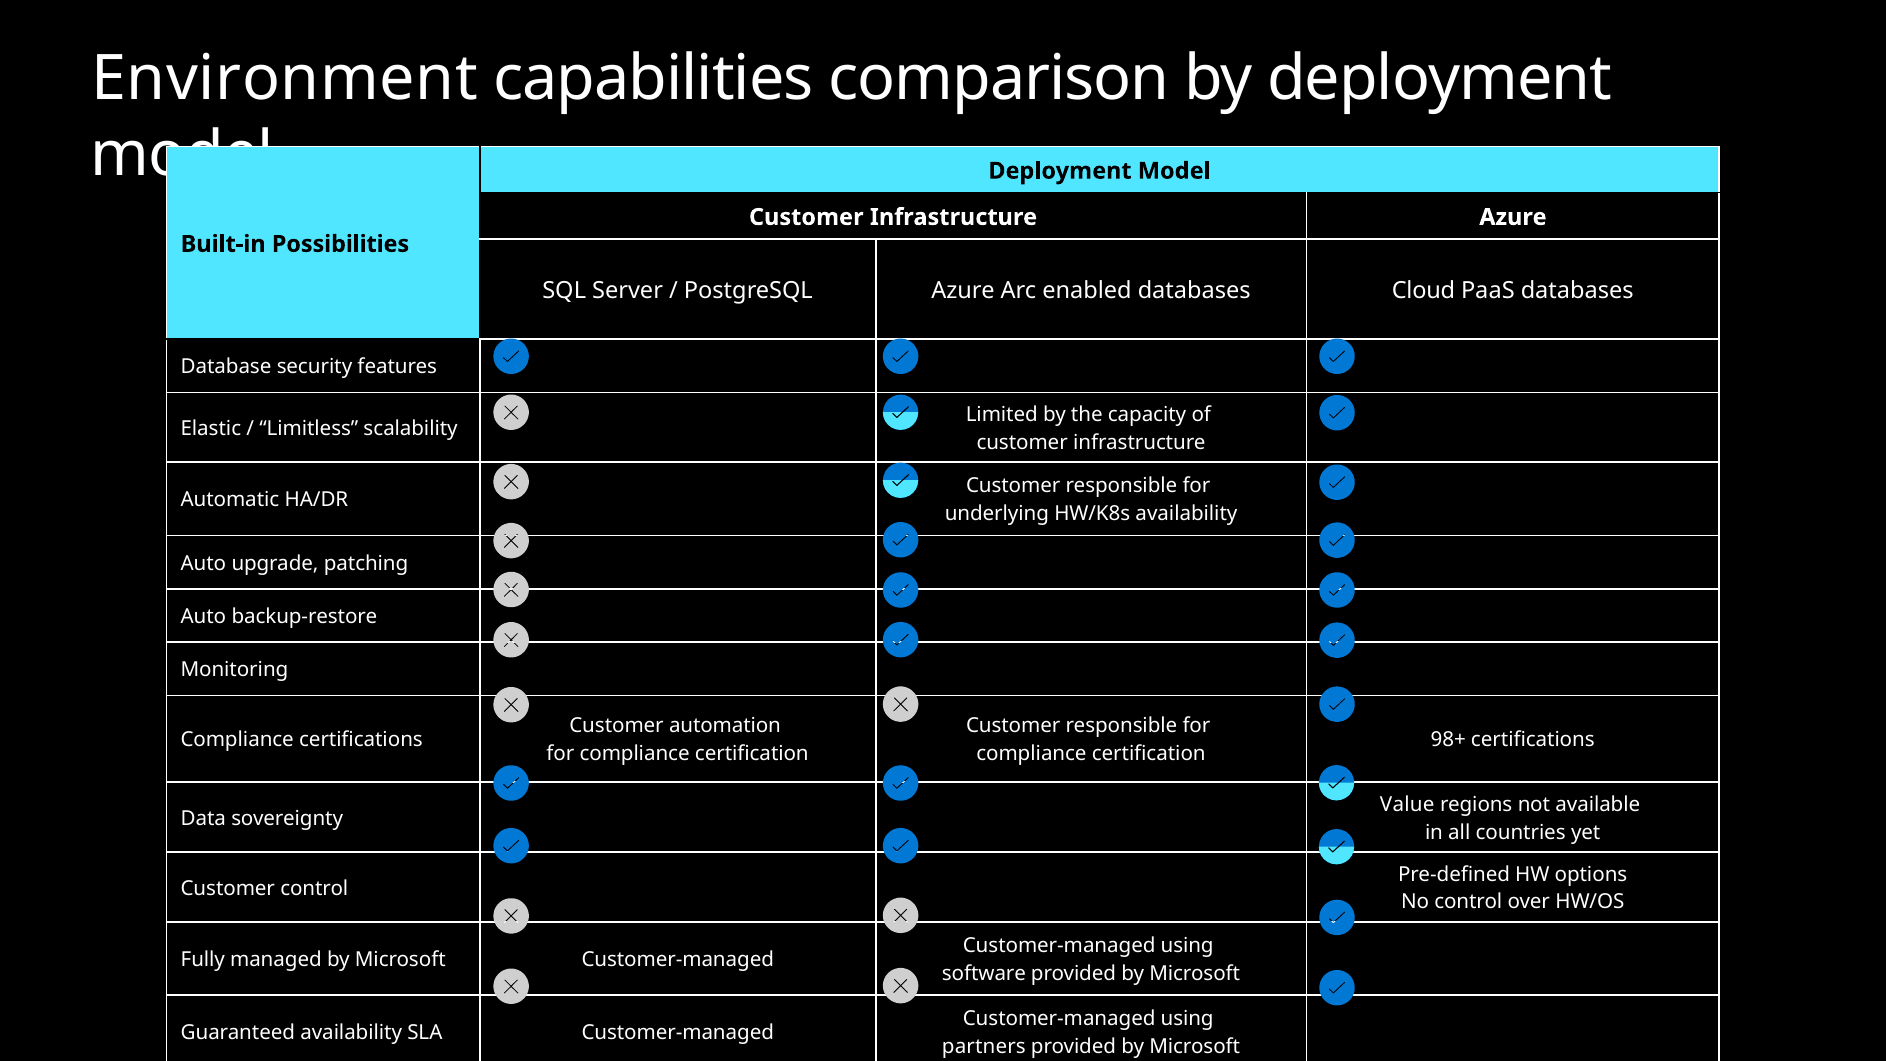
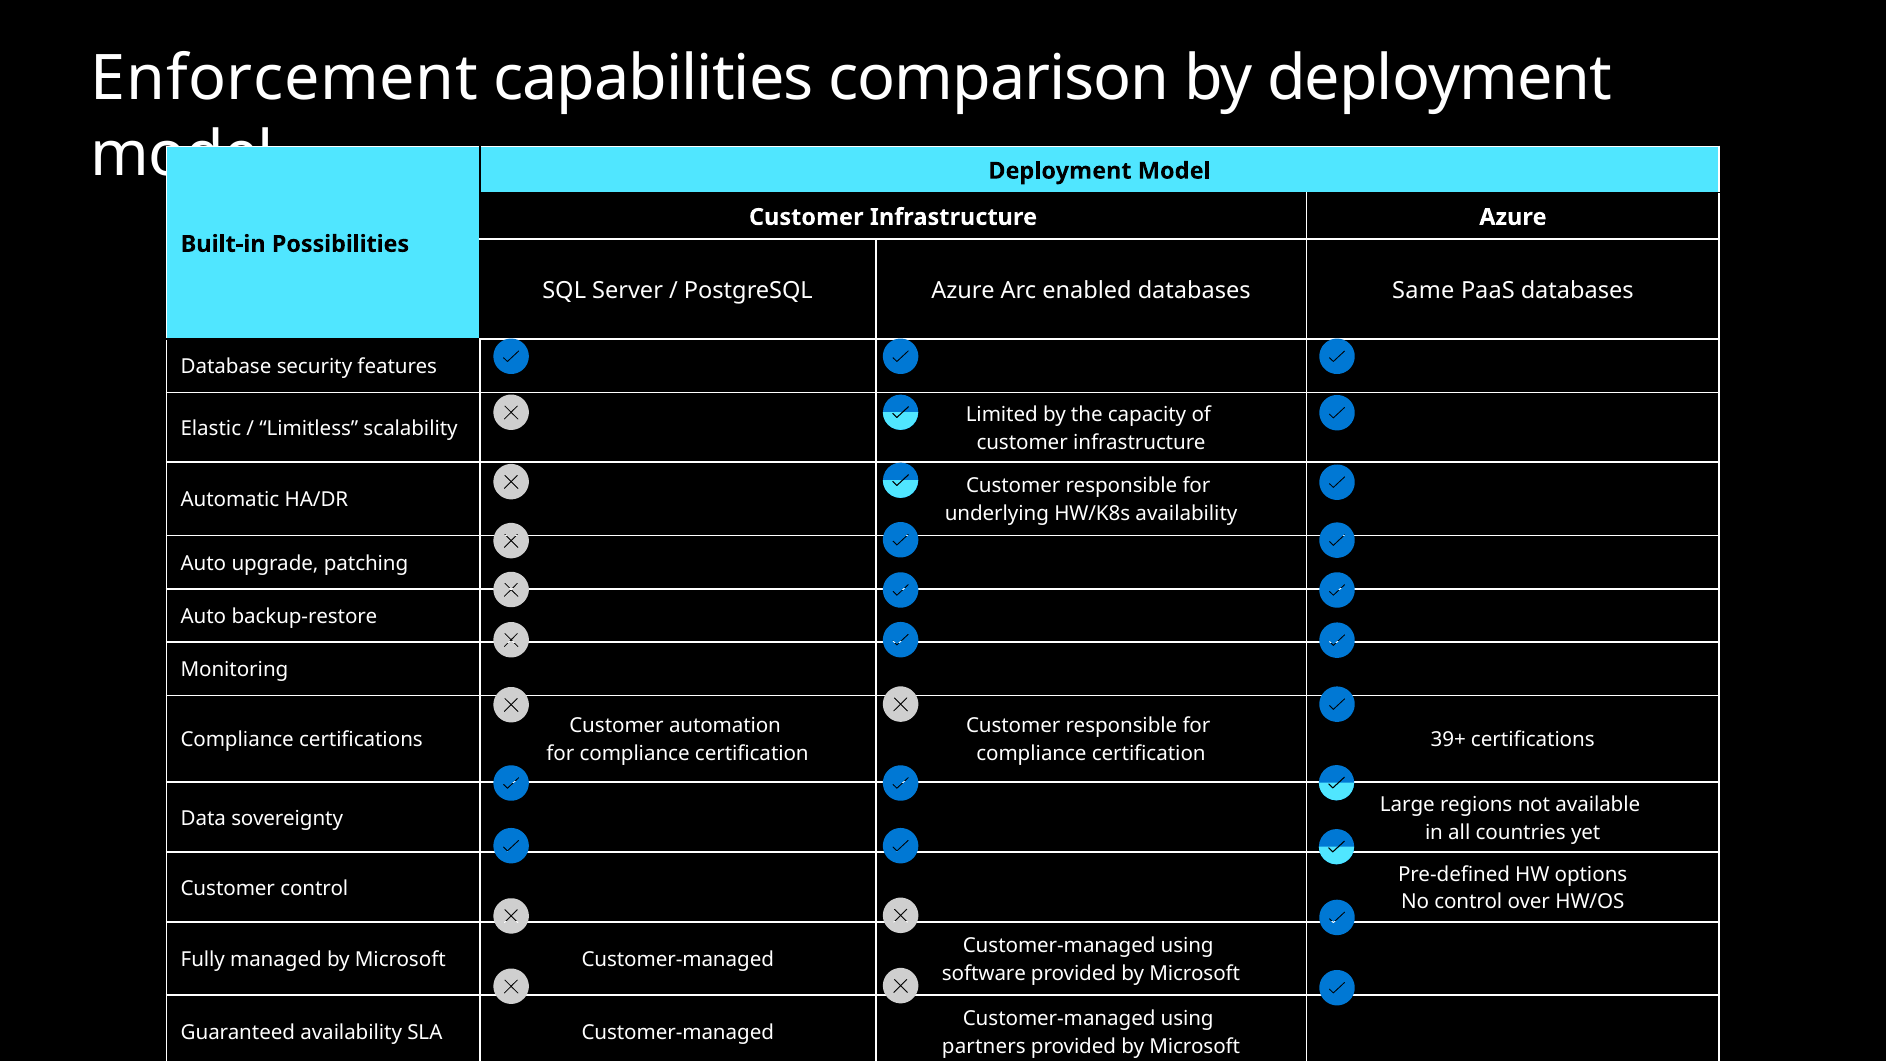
Environment: Environment -> Enforcement (284, 79)
Cloud: Cloud -> Same (1423, 290)
98+: 98+ -> 39+ (1448, 740)
Value: Value -> Large (1407, 804)
